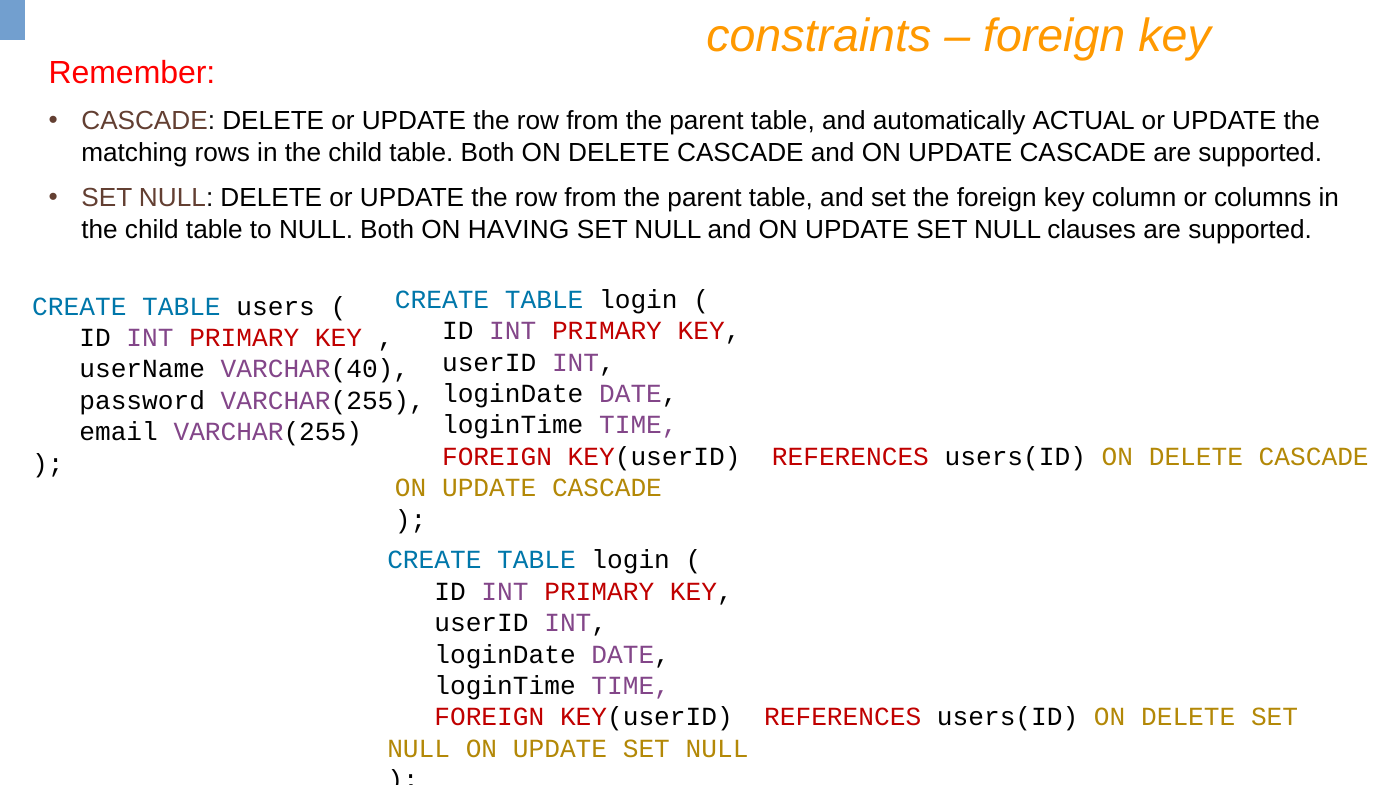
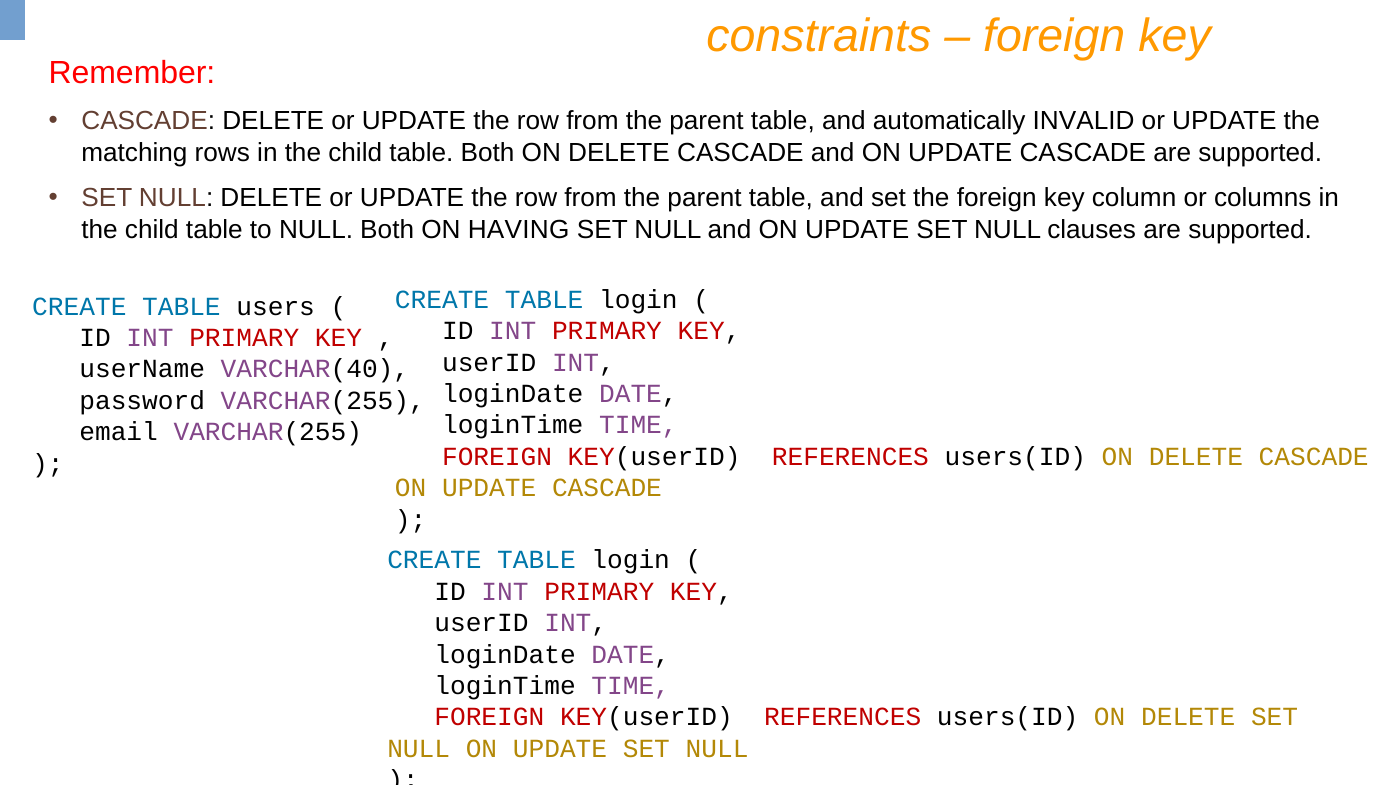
ACTUAL: ACTUAL -> INVALID (1084, 121)
